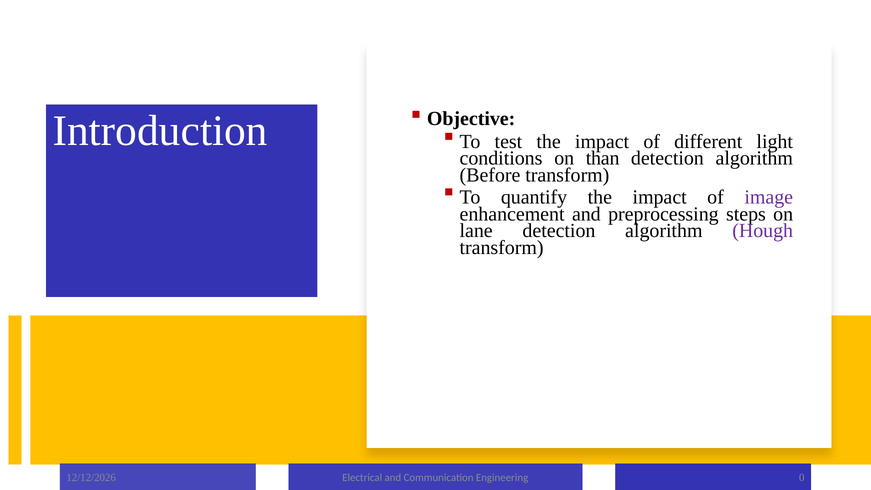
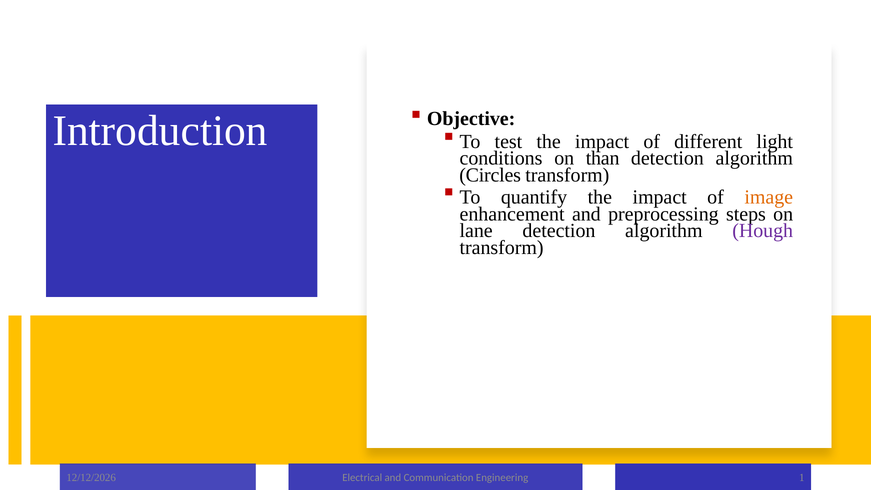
Before: Before -> Circles (490, 175)
image colour: purple -> orange (769, 197)
0: 0 -> 1 (802, 478)
